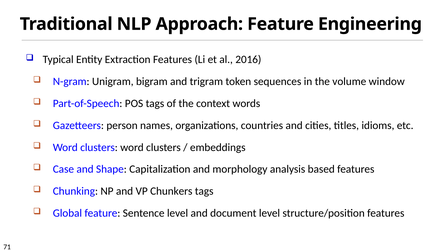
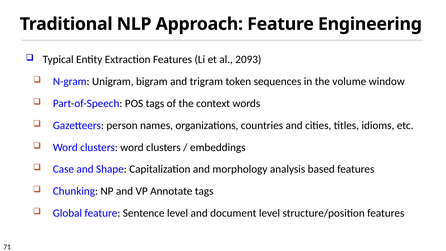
2016: 2016 -> 2093 (248, 60)
Chunkers: Chunkers -> Annotate (171, 191)
